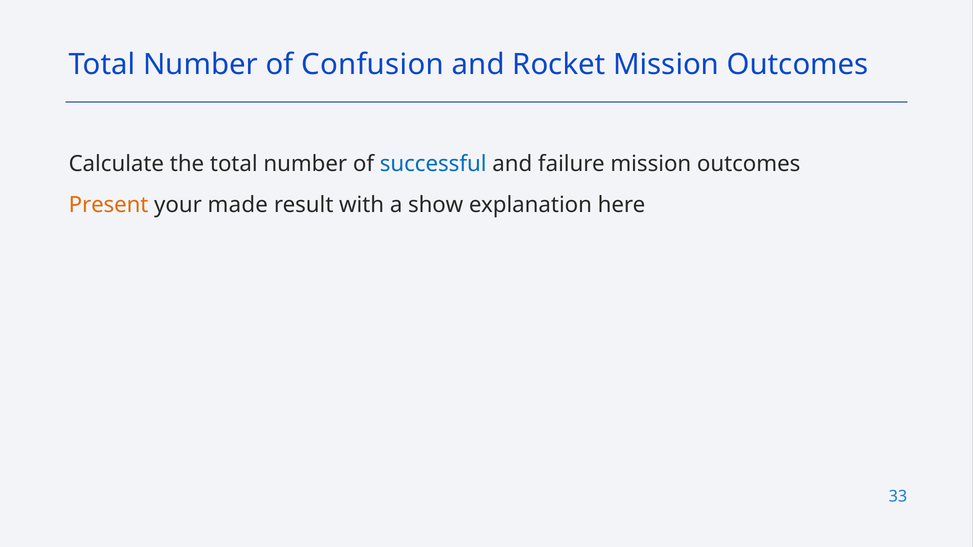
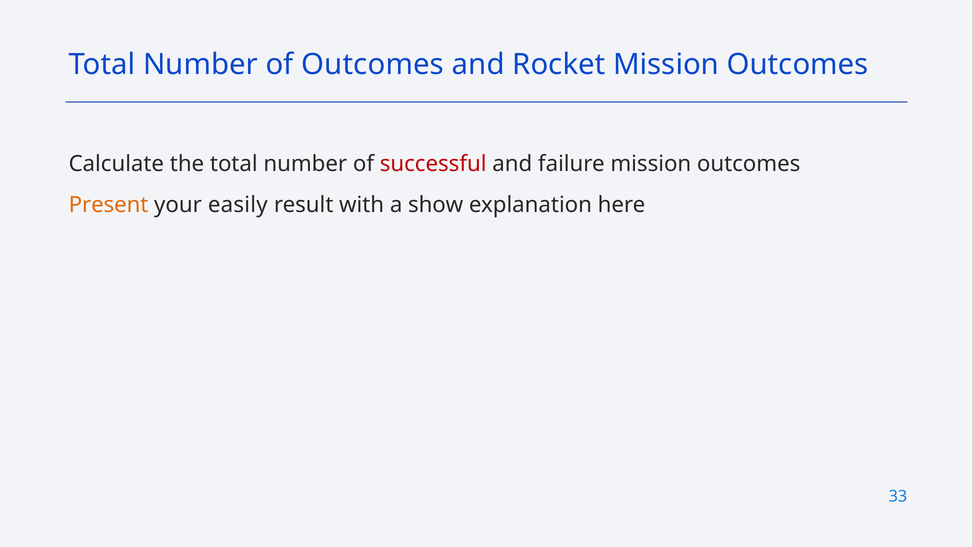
of Confusion: Confusion -> Outcomes (373, 65)
successful colour: blue -> red (433, 164)
made: made -> easily (238, 205)
